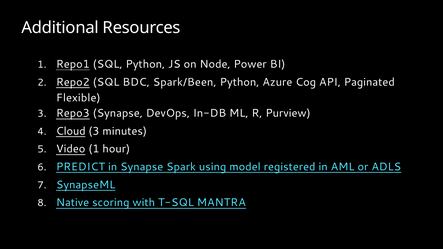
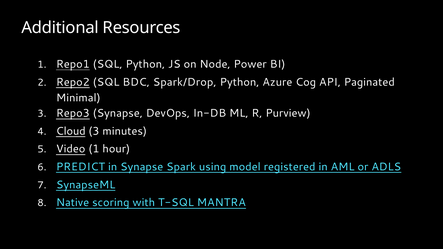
Spark/Been: Spark/Been -> Spark/Drop (185, 82)
Flexible: Flexible -> Minimal (78, 98)
